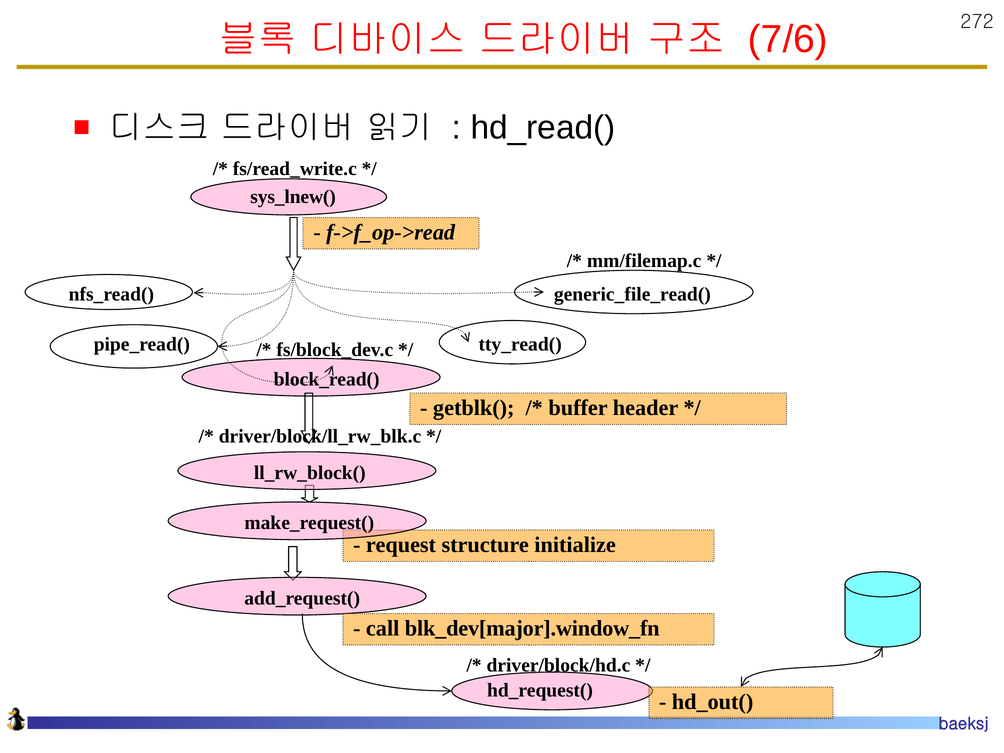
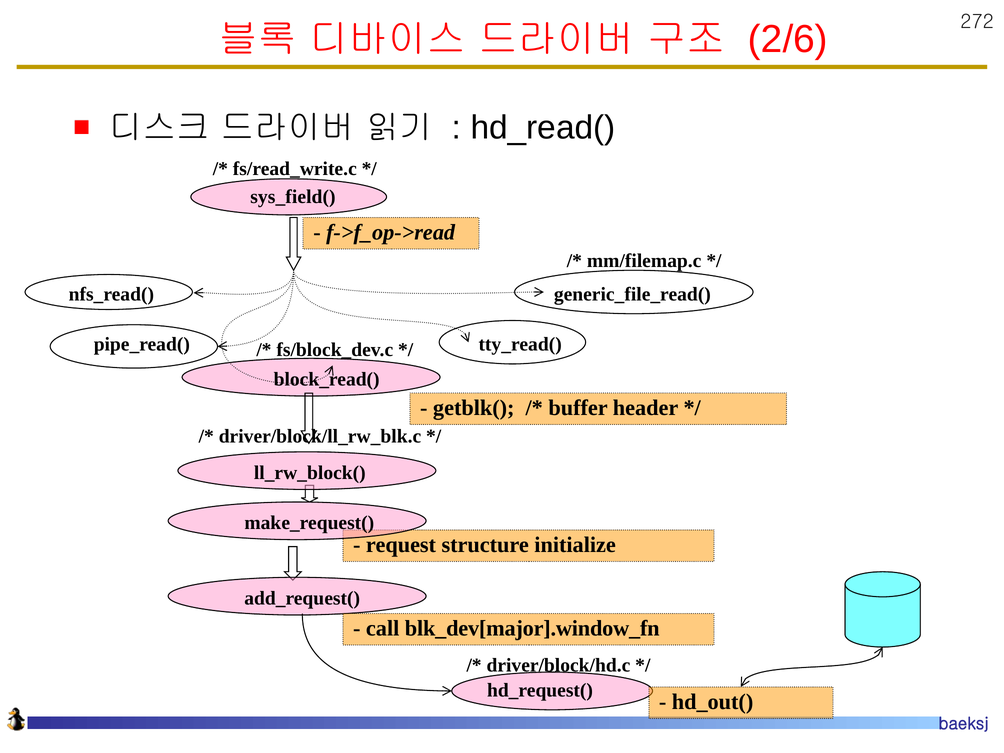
7/6: 7/6 -> 2/6 (788, 40)
sys_lnew(: sys_lnew( -> sys_field( (293, 197)
